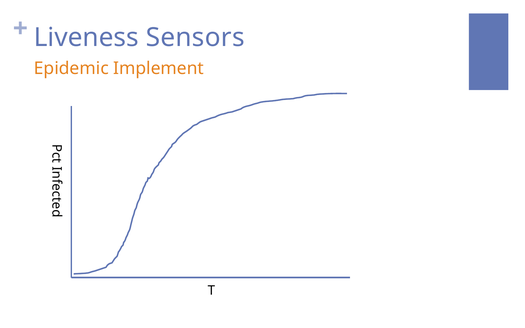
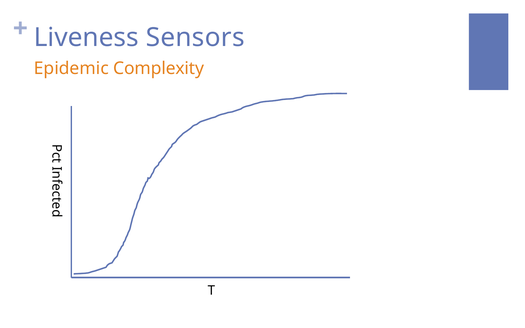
Implement: Implement -> Complexity (159, 68)
